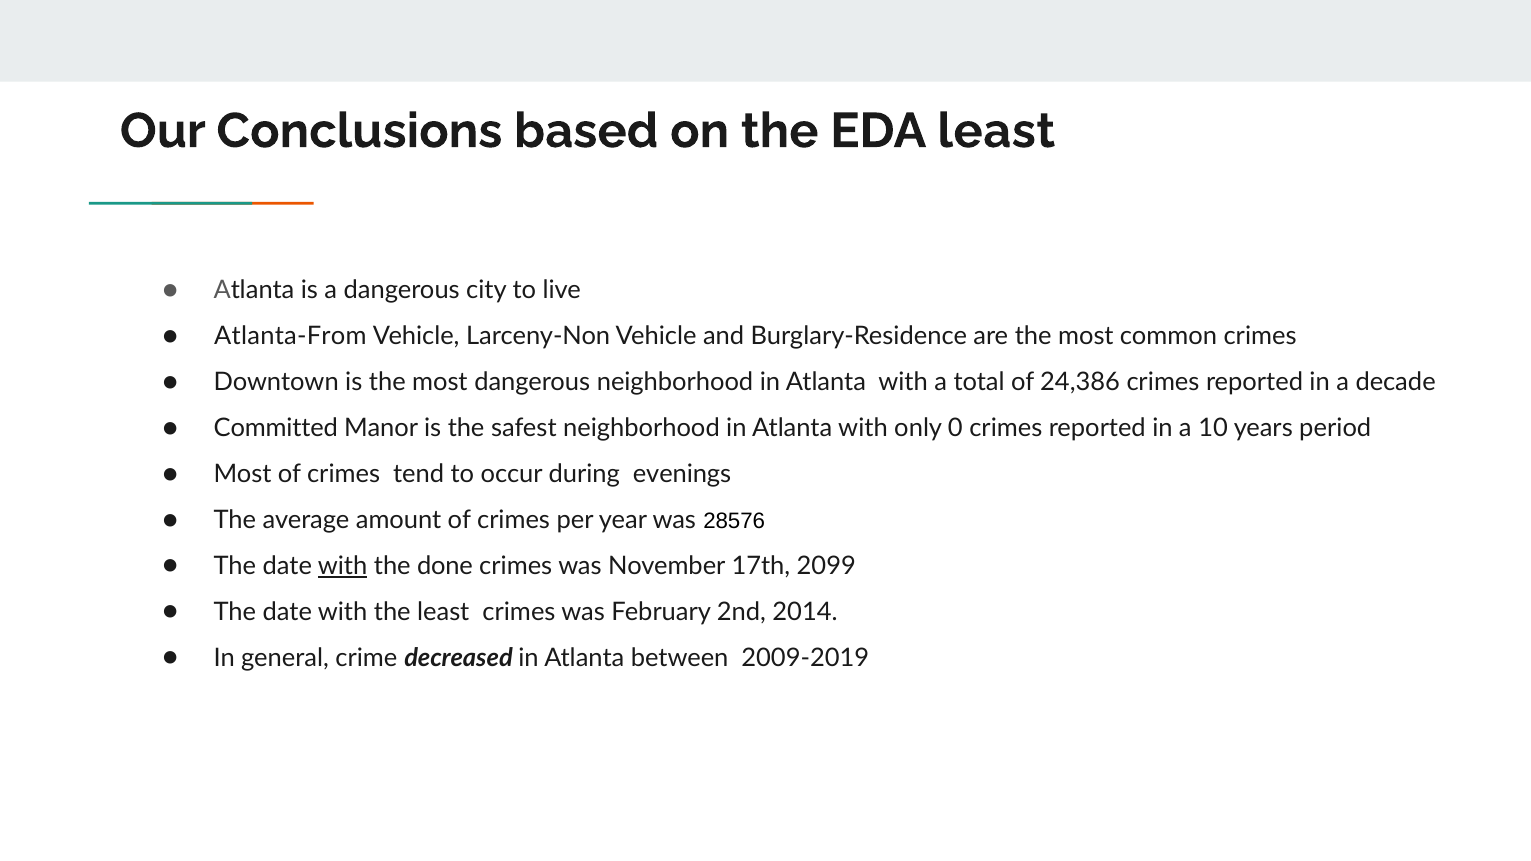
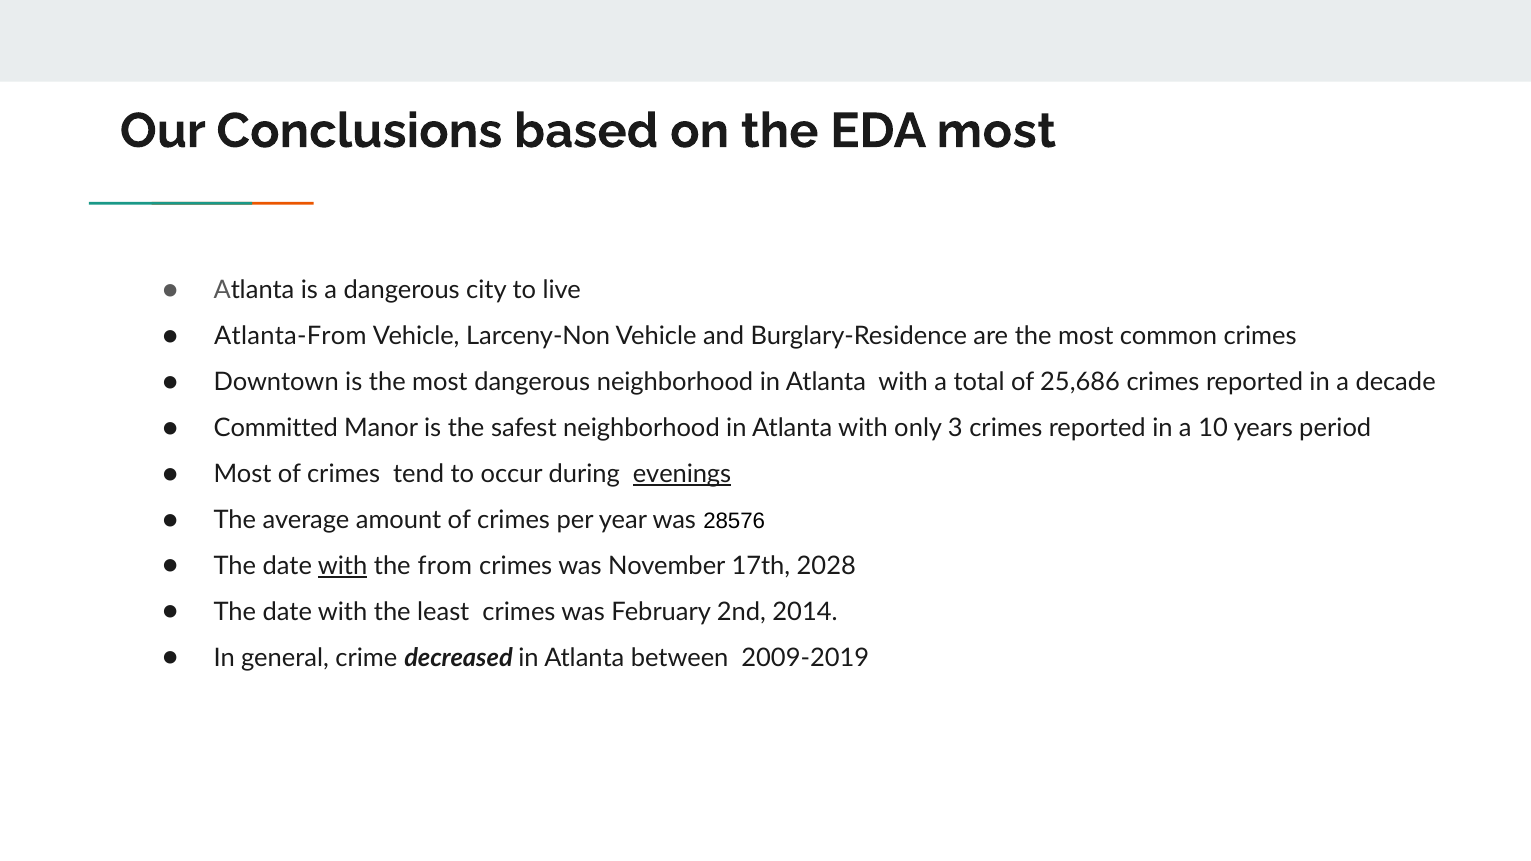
EDA least: least -> most (996, 131)
24,386: 24,386 -> 25,686 (1080, 382)
0: 0 -> 3 (955, 428)
evenings underline: none -> present (682, 474)
done: done -> from (445, 566)
2099: 2099 -> 2028 (826, 566)
